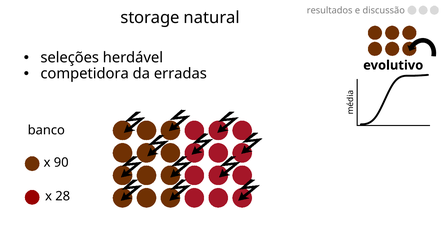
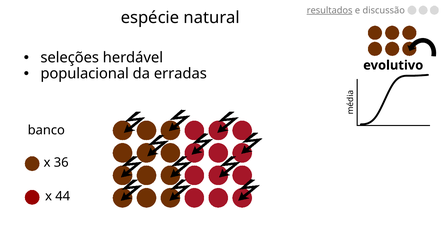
resultados underline: none -> present (330, 10)
storage: storage -> espécie (150, 18)
competidora: competidora -> populacional (85, 74)
90: 90 -> 36 (61, 162)
28: 28 -> 44 (63, 196)
